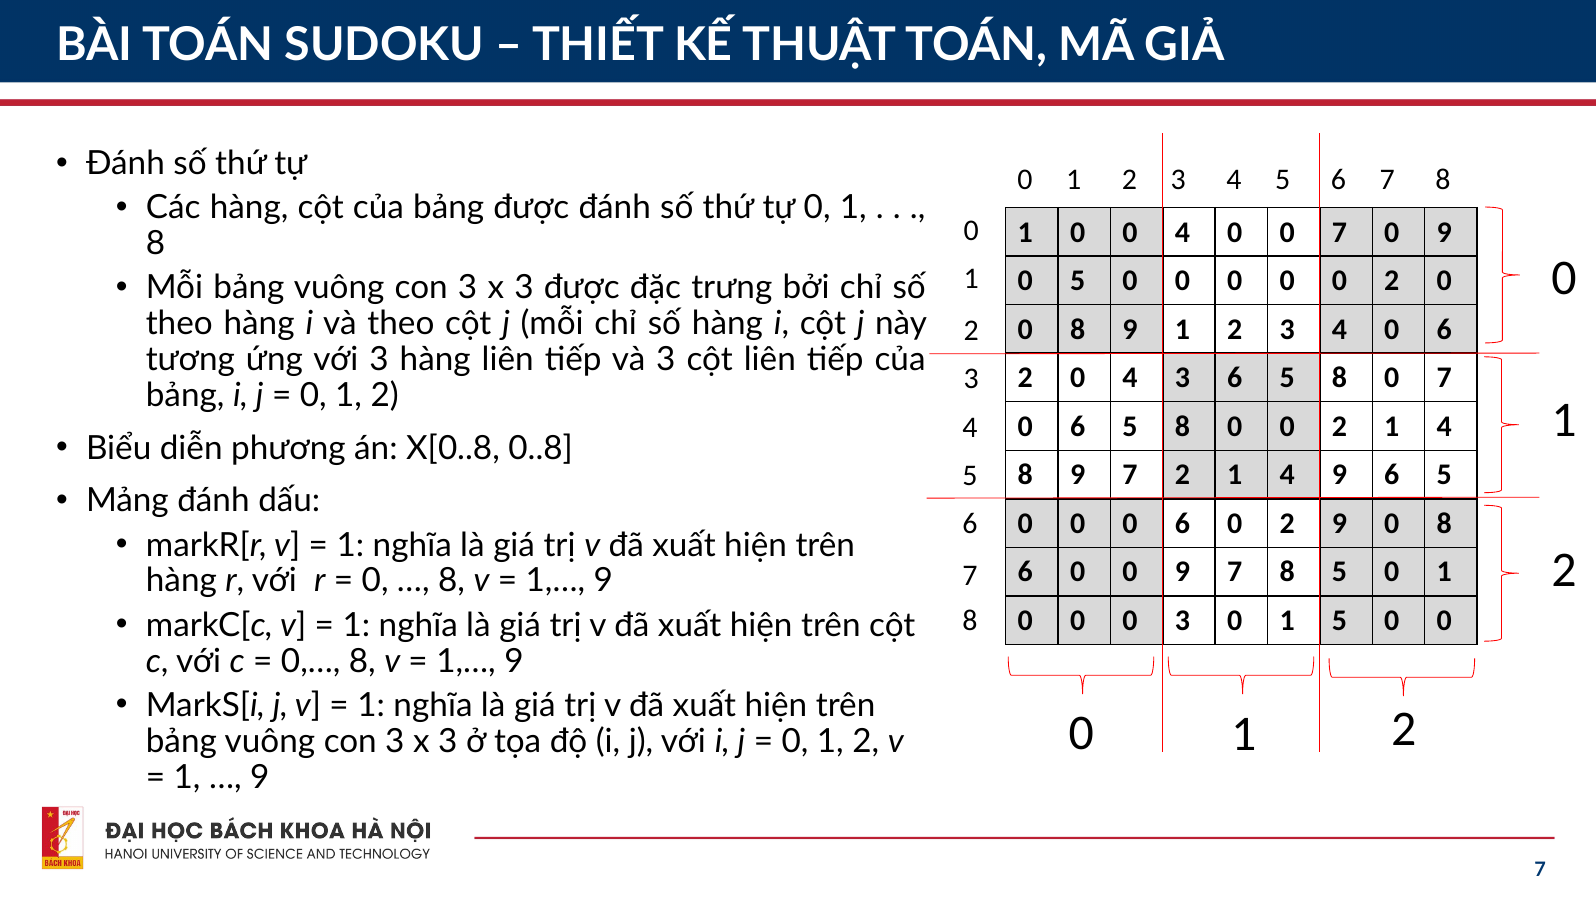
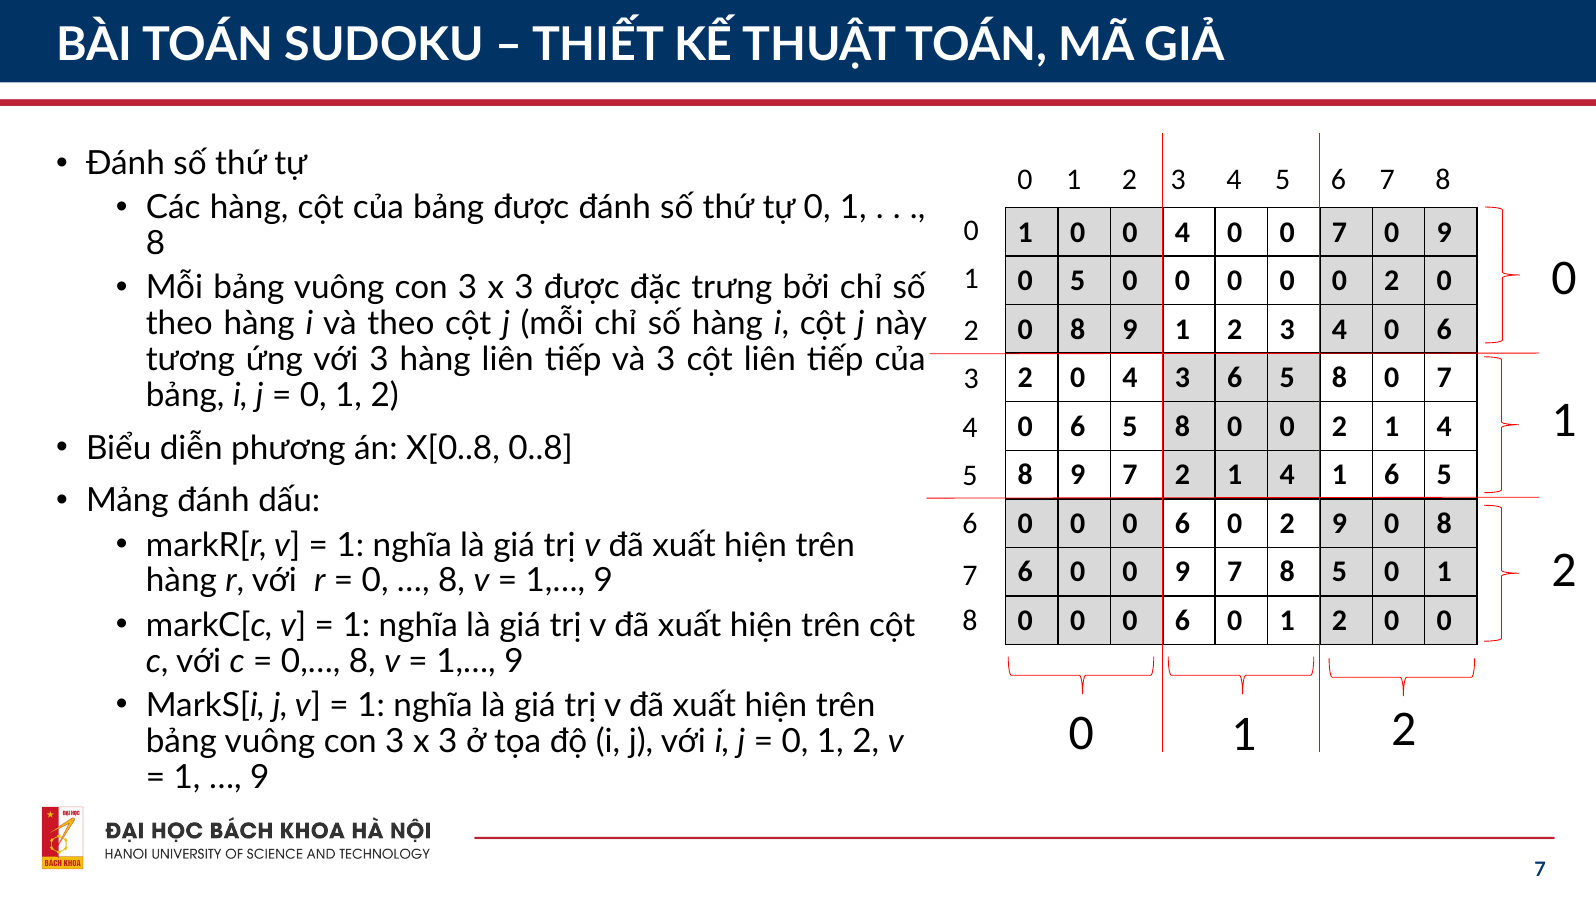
4 9: 9 -> 1 (1339, 475)
3: 3 -> 6 (1182, 620)
5: 5 -> 2 (1339, 620)
